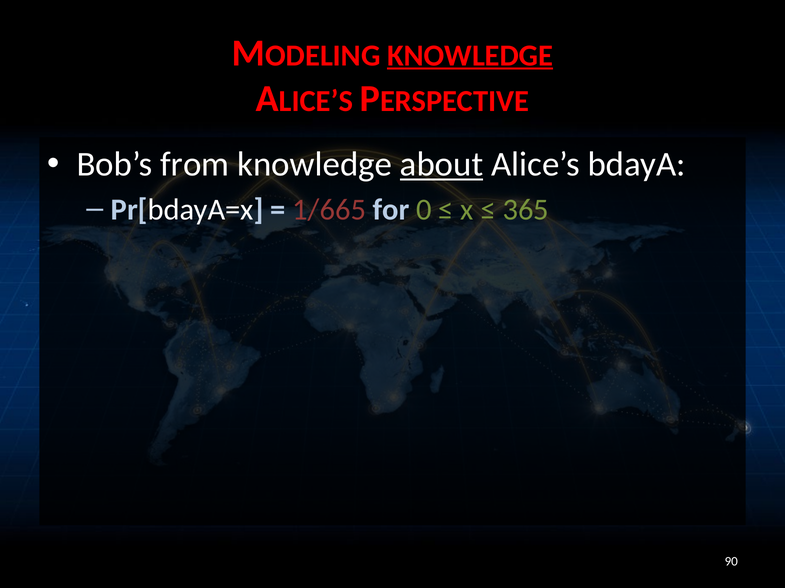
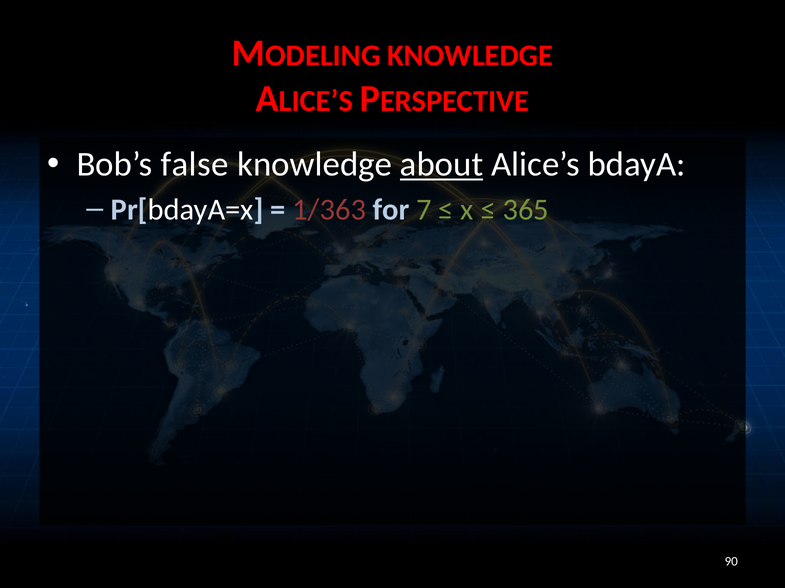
KNOWLEDGE underline: present -> none (470, 56)
from: from -> false (195, 165)
1/665: 1/665 -> 1/363 (329, 210)
0: 0 -> 7 (424, 210)
